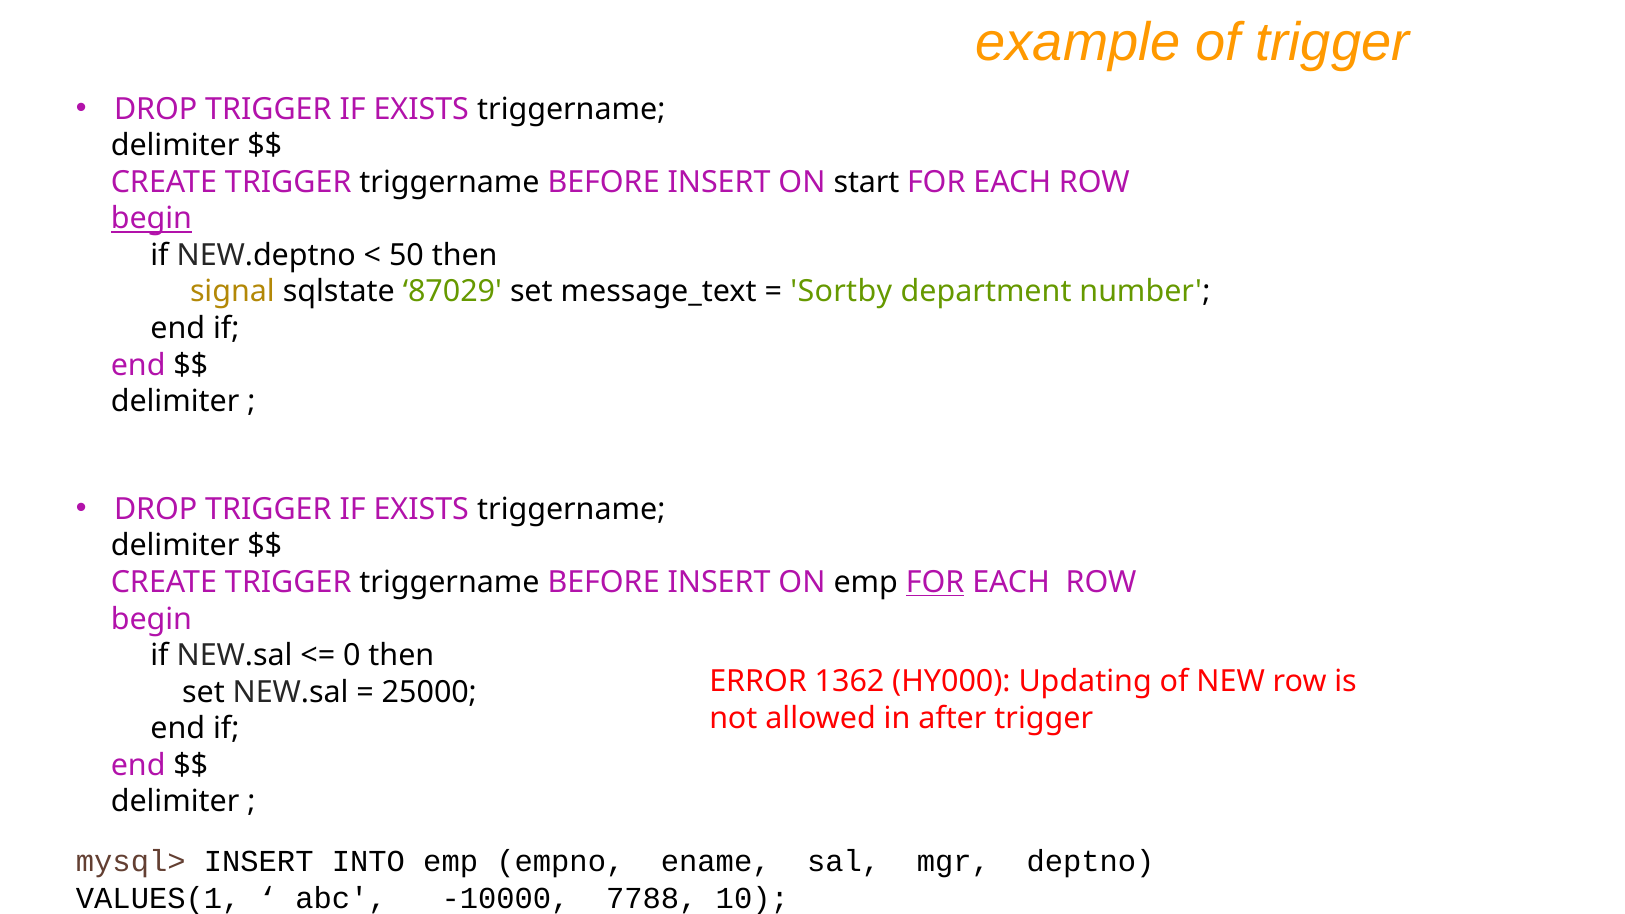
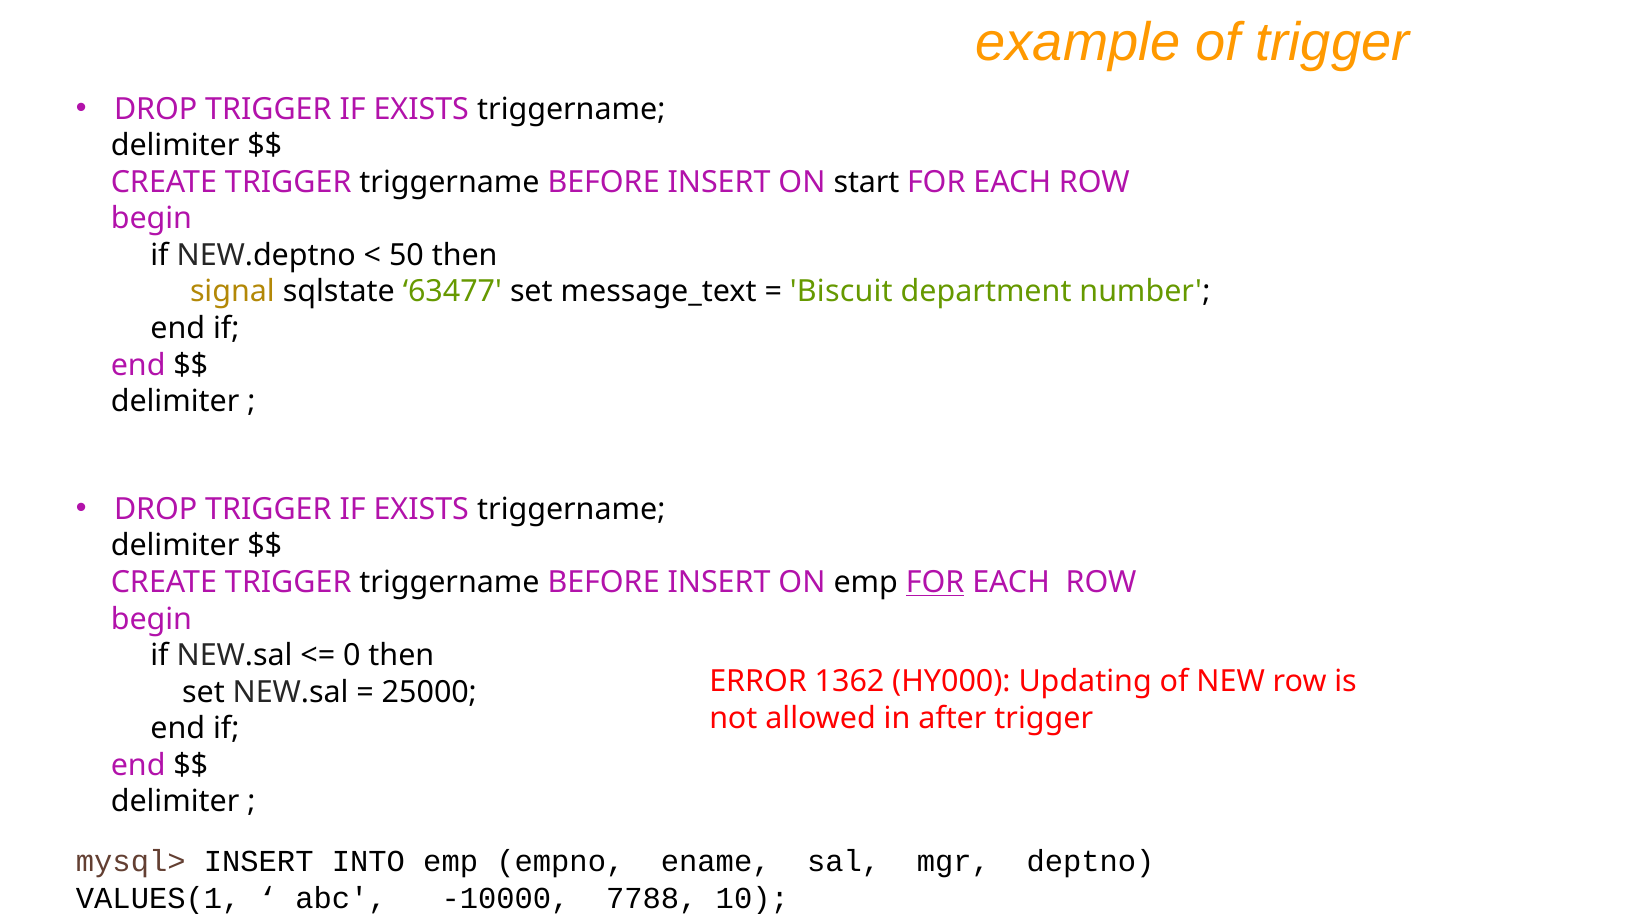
begin underline: present -> none (151, 219)
87029: 87029 -> 63477 (452, 292)
Sortby: Sortby -> Biscuit (841, 292)
